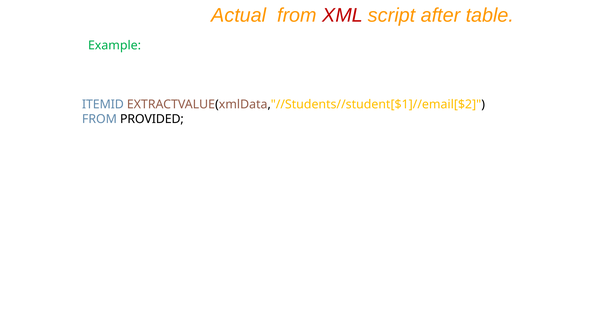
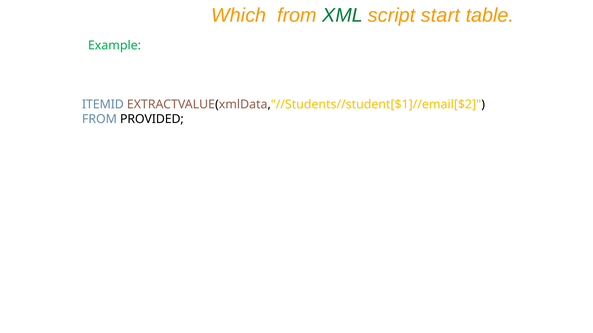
Actual: Actual -> Which (239, 15)
XML colour: red -> green (343, 15)
after: after -> start (440, 15)
